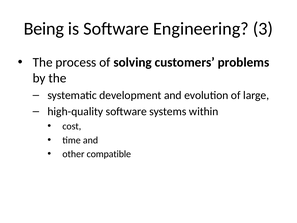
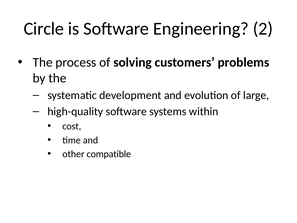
Being: Being -> Circle (44, 29)
3: 3 -> 2 (263, 29)
